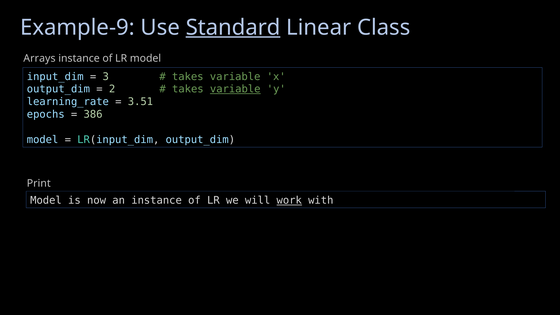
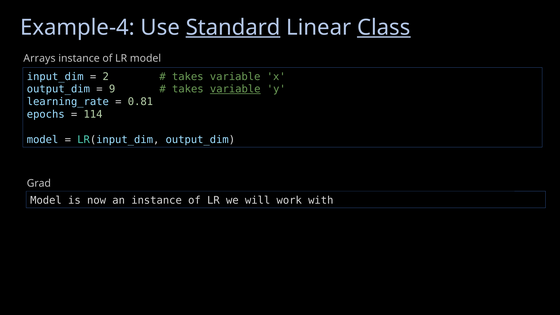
Example-9: Example-9 -> Example-4 (77, 27)
Class underline: none -> present (384, 27)
3: 3 -> 2 (106, 77)
2: 2 -> 9 (112, 89)
3.51: 3.51 -> 0.81 (140, 102)
386: 386 -> 114 (93, 114)
Print: Print -> Grad (39, 184)
work underline: present -> none (289, 200)
